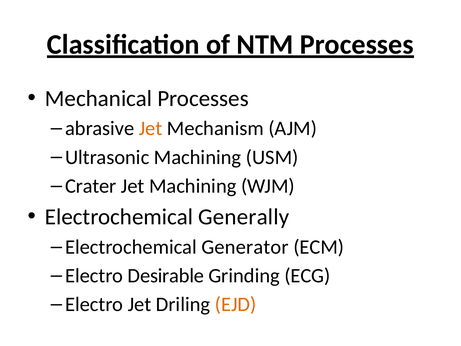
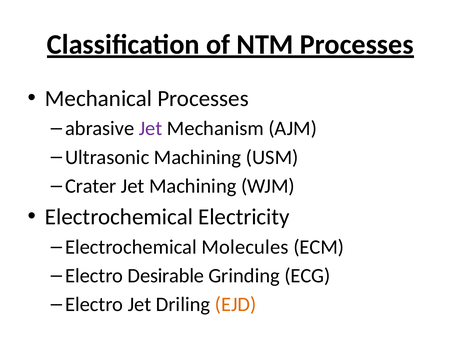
Jet colour: orange -> purple (151, 128)
Generally: Generally -> Electricity (244, 217)
Generator: Generator -> Molecules (245, 247)
